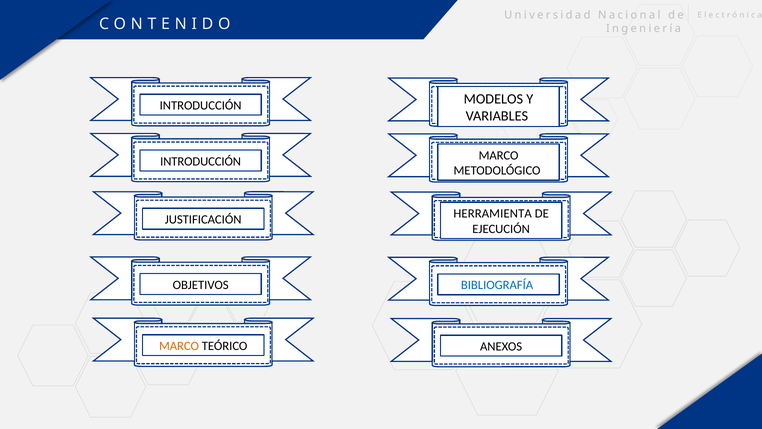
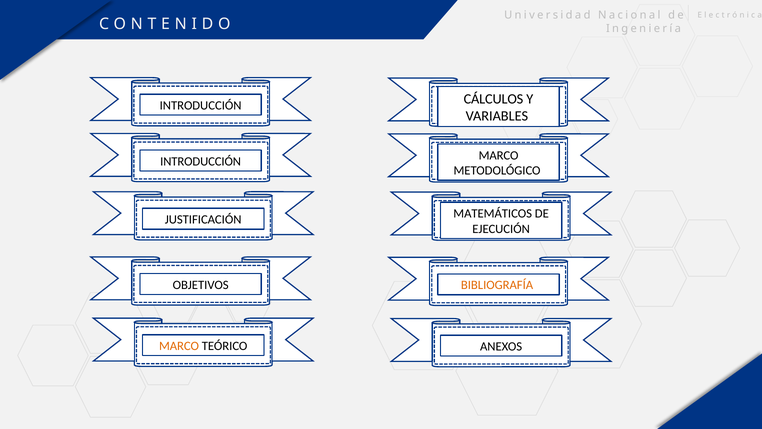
MODELOS: MODELOS -> CÁLCULOS (493, 99)
HERRAMIENTA: HERRAMIENTA -> MATEMÁTICOS (493, 213)
BIBLIOGRAFÍA colour: blue -> orange (497, 285)
